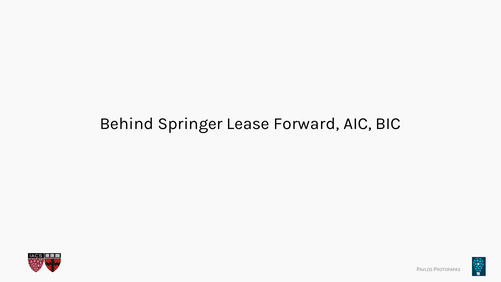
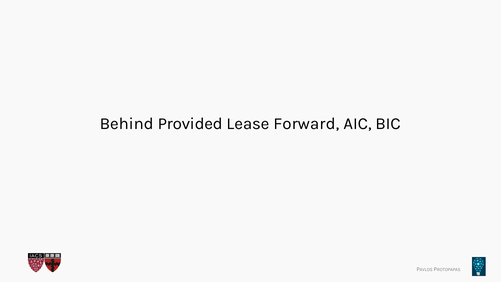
Springer: Springer -> Provided (190, 123)
